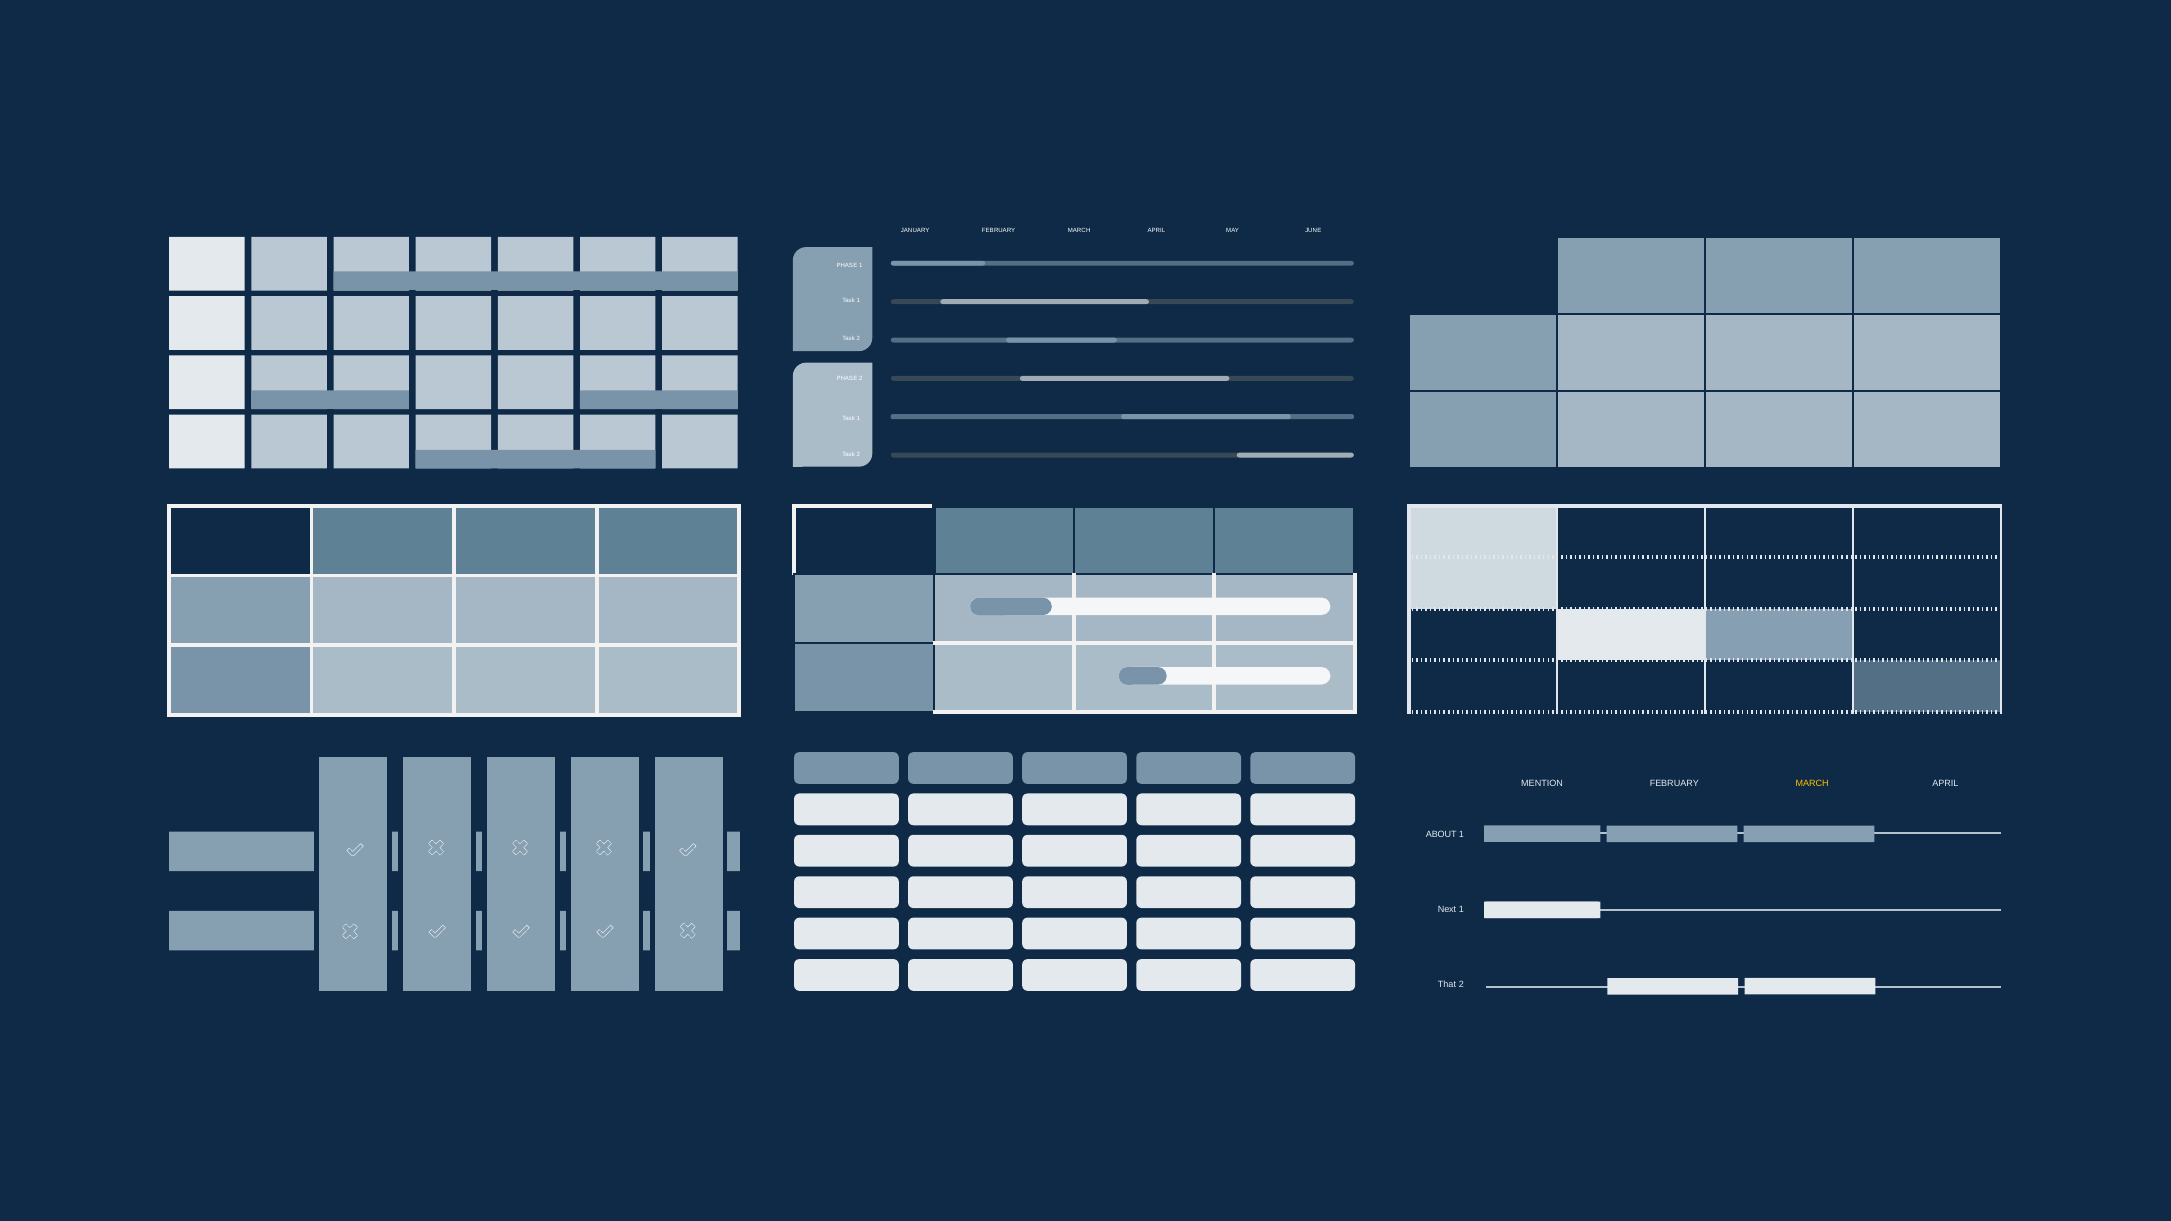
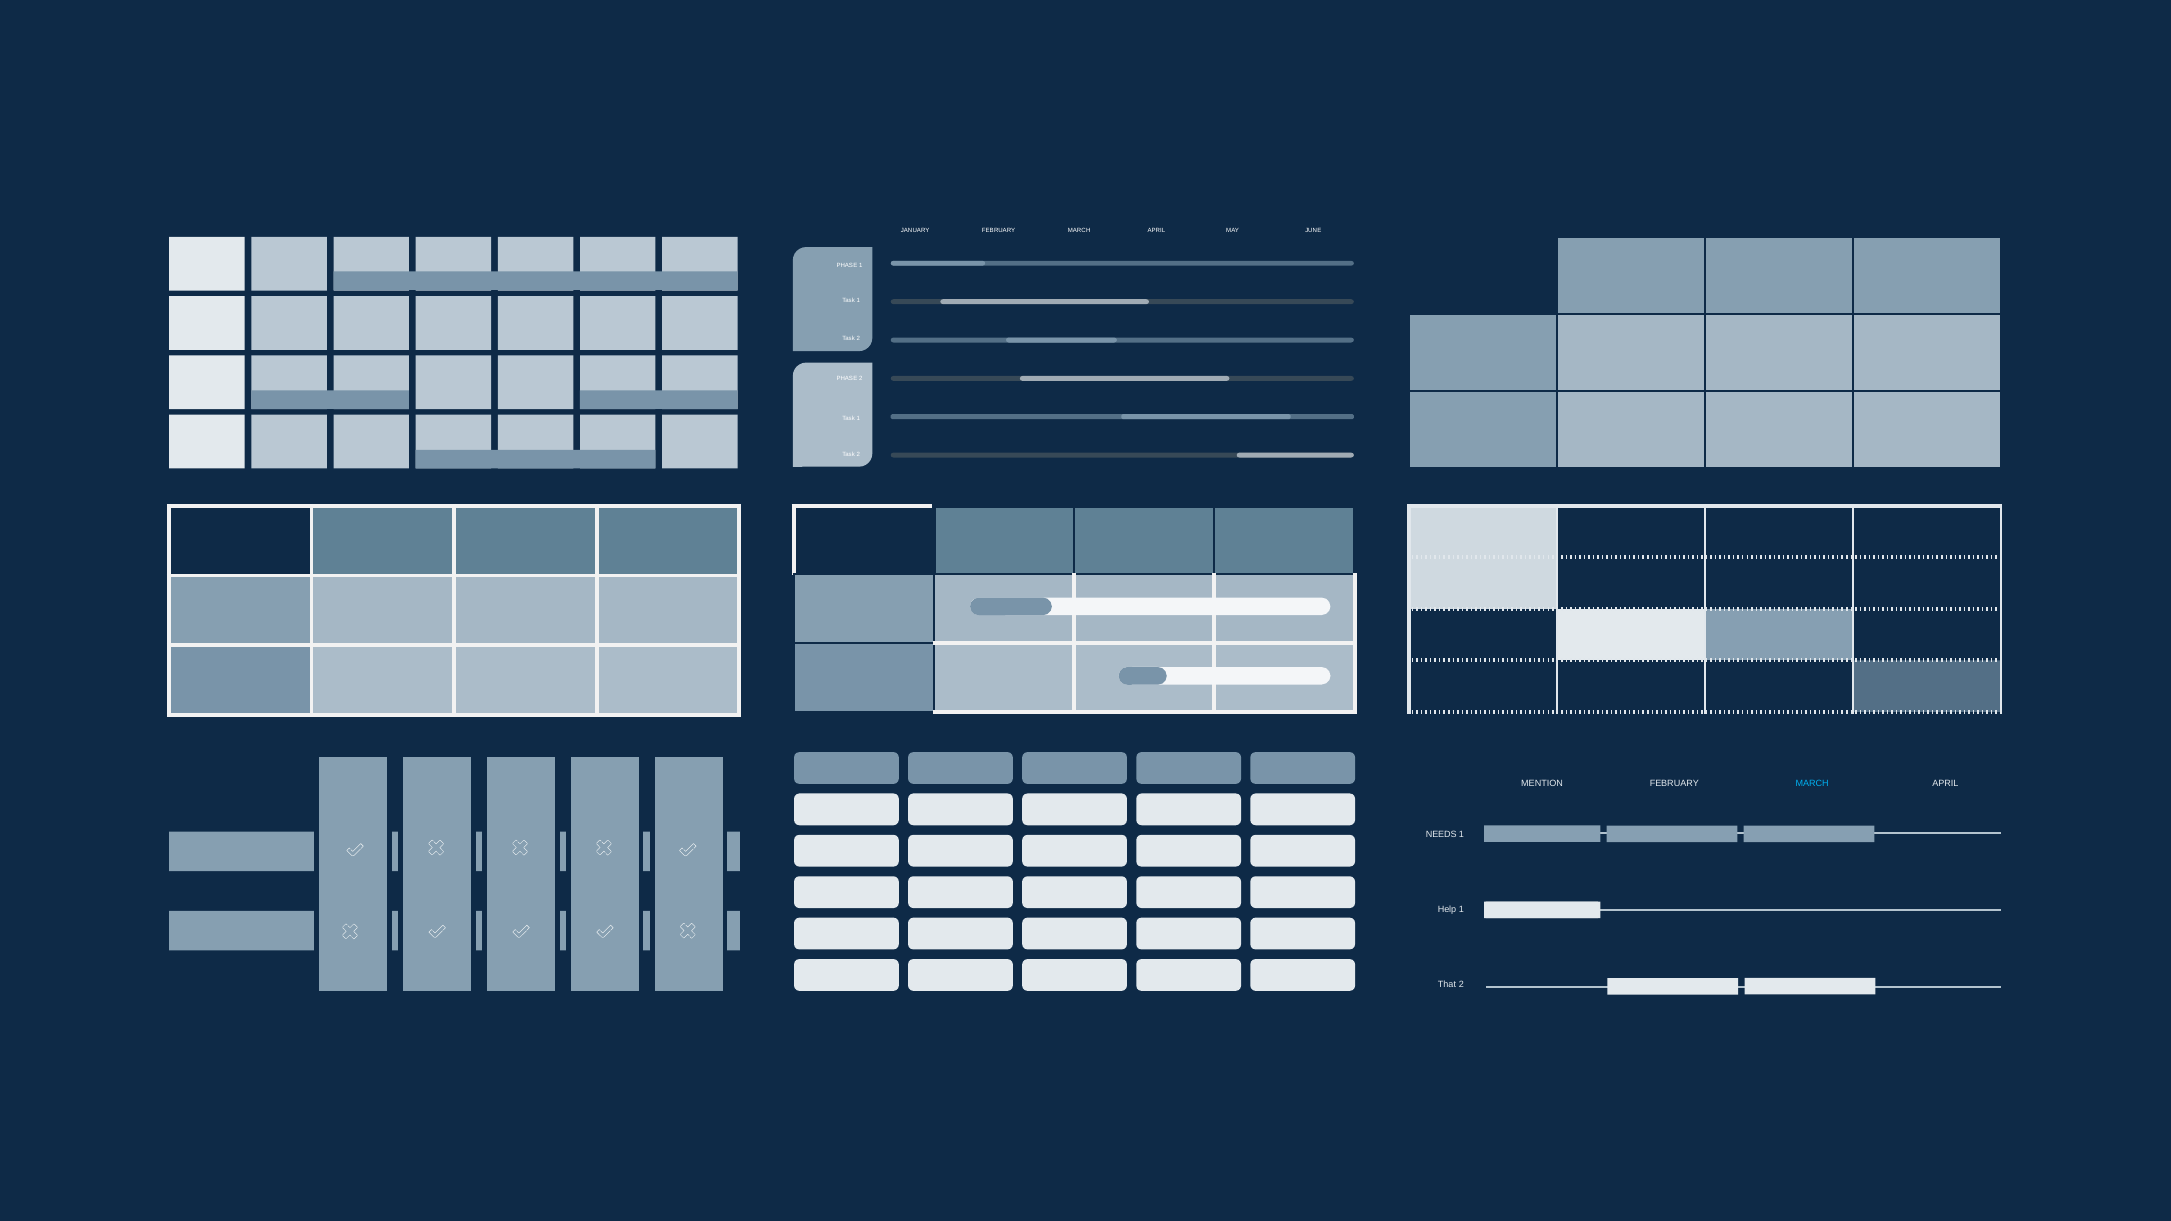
MARCH colour: yellow -> light blue (1812, 784)
ABOUT: ABOUT -> NEEDS (1441, 834)
Next: Next -> Help (1447, 909)
